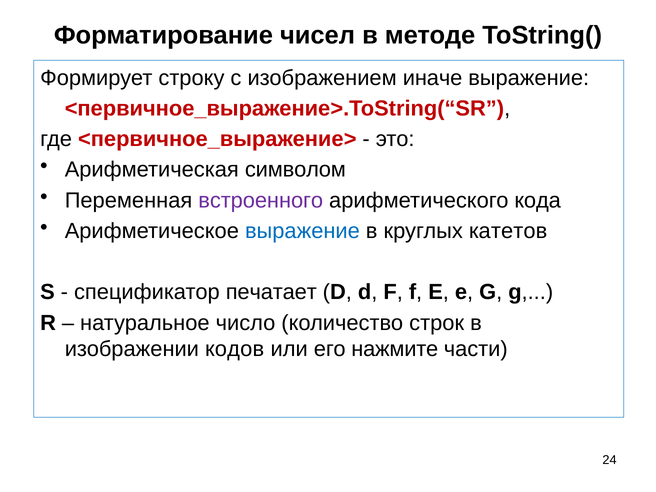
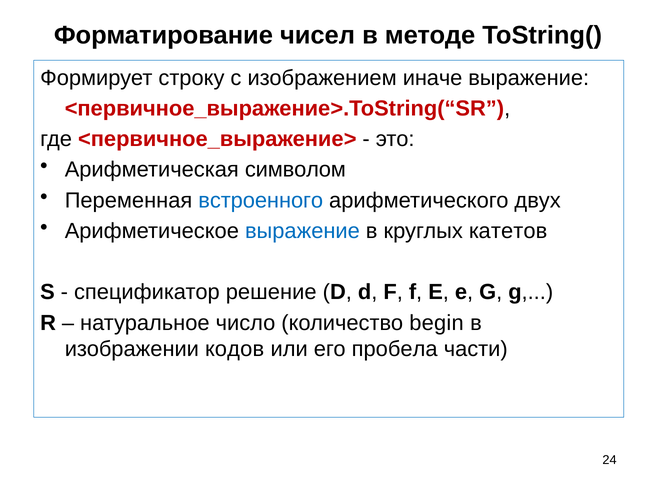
встроенного colour: purple -> blue (261, 200)
кода: кода -> двух (538, 200)
печатает: печатает -> решение (271, 292)
строк: строк -> begin (437, 323)
нажмите: нажмите -> пробела (395, 349)
